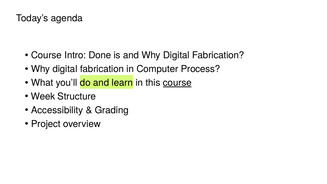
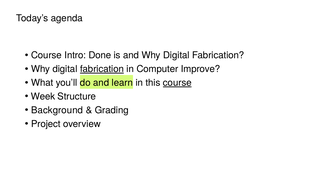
fabrication underline: none -> present (102, 69)
Process: Process -> Improve (200, 69)
Accessibility: Accessibility -> Background (57, 110)
